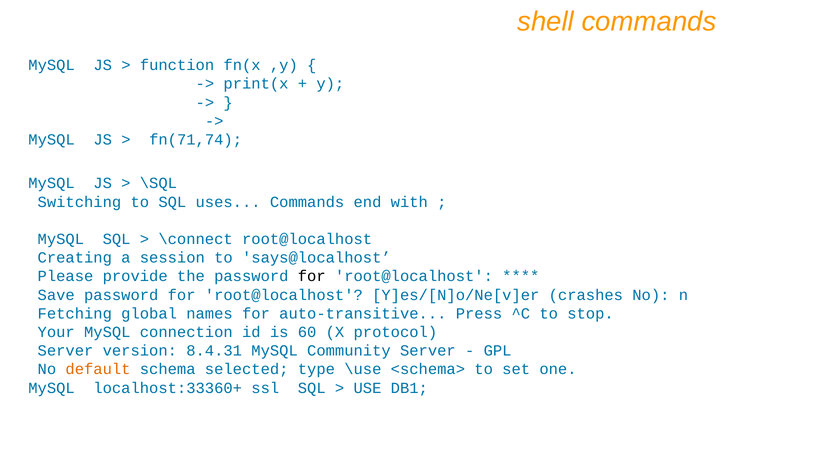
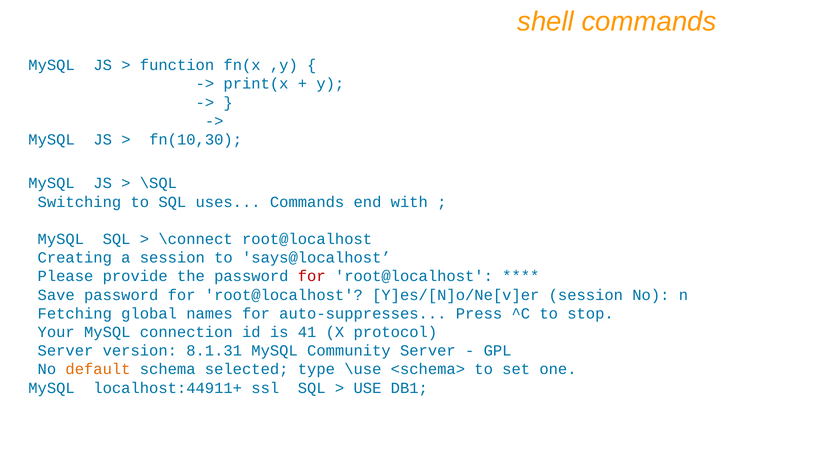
fn(71,74: fn(71,74 -> fn(10,30 (196, 140)
for colour: black -> red (312, 276)
Y]es/[N]o/Ne[v]er crashes: crashes -> session (586, 295)
auto-transitive: auto-transitive -> auto-suppresses (363, 313)
60: 60 -> 41 (307, 332)
8.4.31: 8.4.31 -> 8.1.31 (214, 350)
localhost:33360+: localhost:33360+ -> localhost:44911+ (168, 388)
